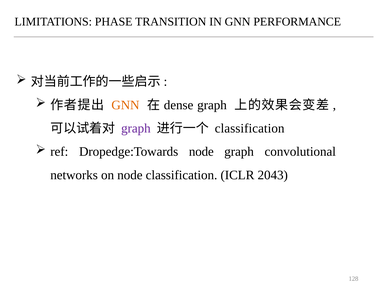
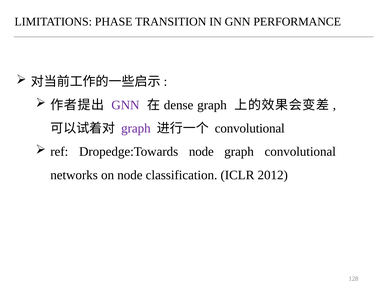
GNN colour: orange -> purple (125, 105)
classification: classification -> convolutional (250, 128)
2043: 2043 -> 2012 (273, 175)
